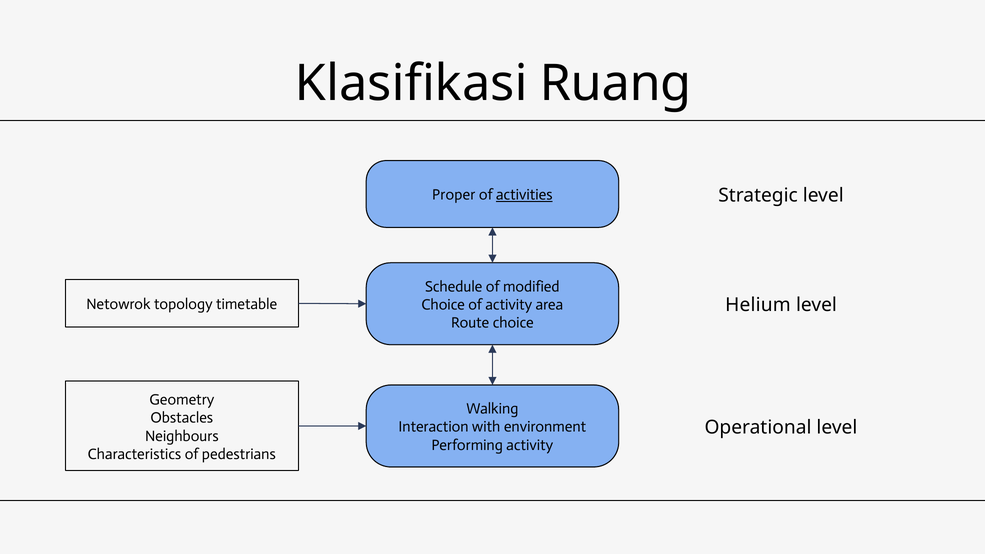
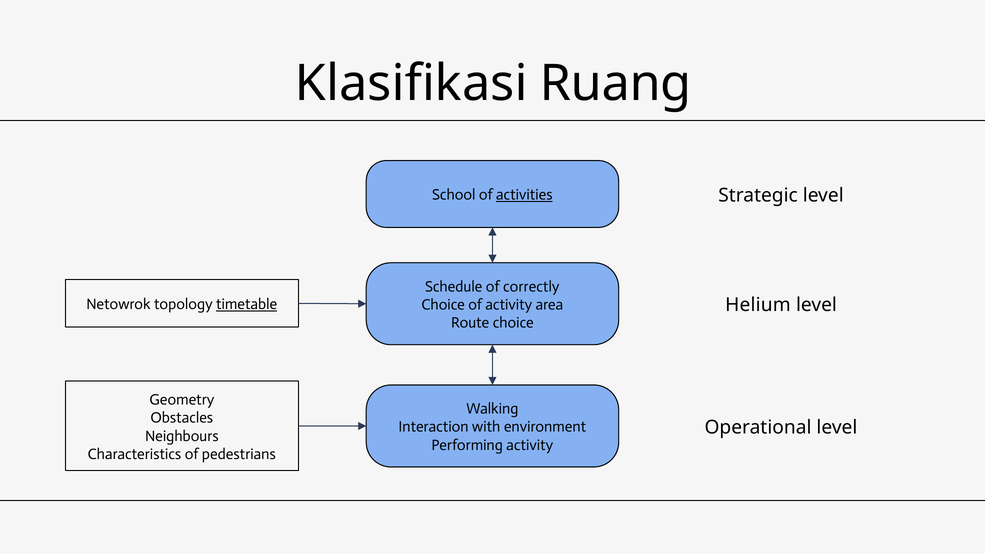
Proper: Proper -> School (454, 195)
modified: modified -> correctly (531, 287)
timetable underline: none -> present (247, 304)
